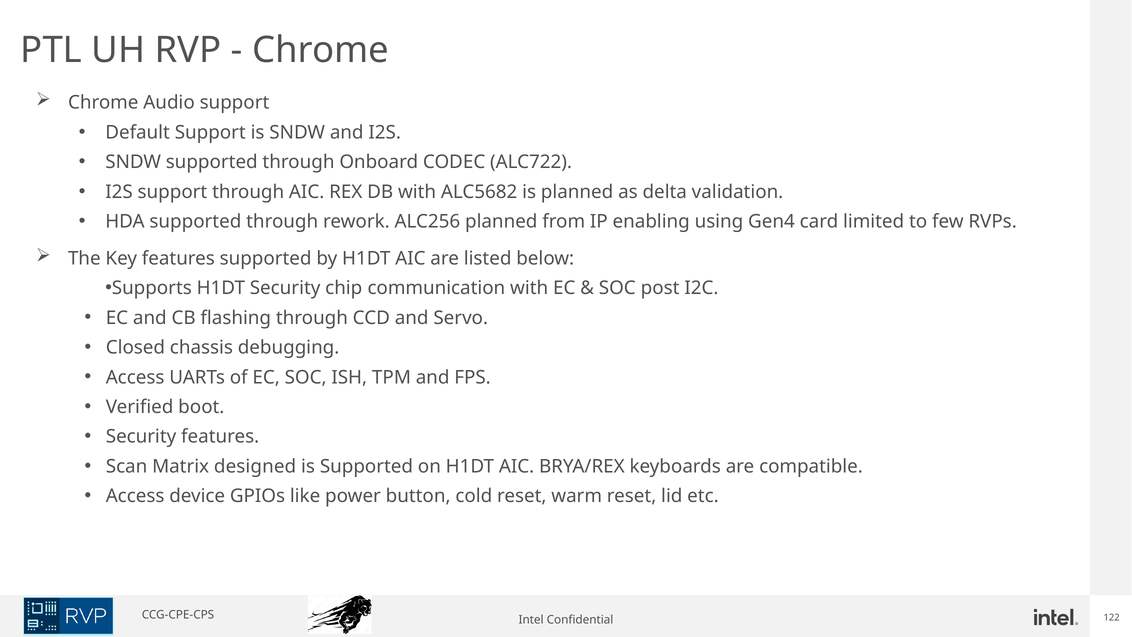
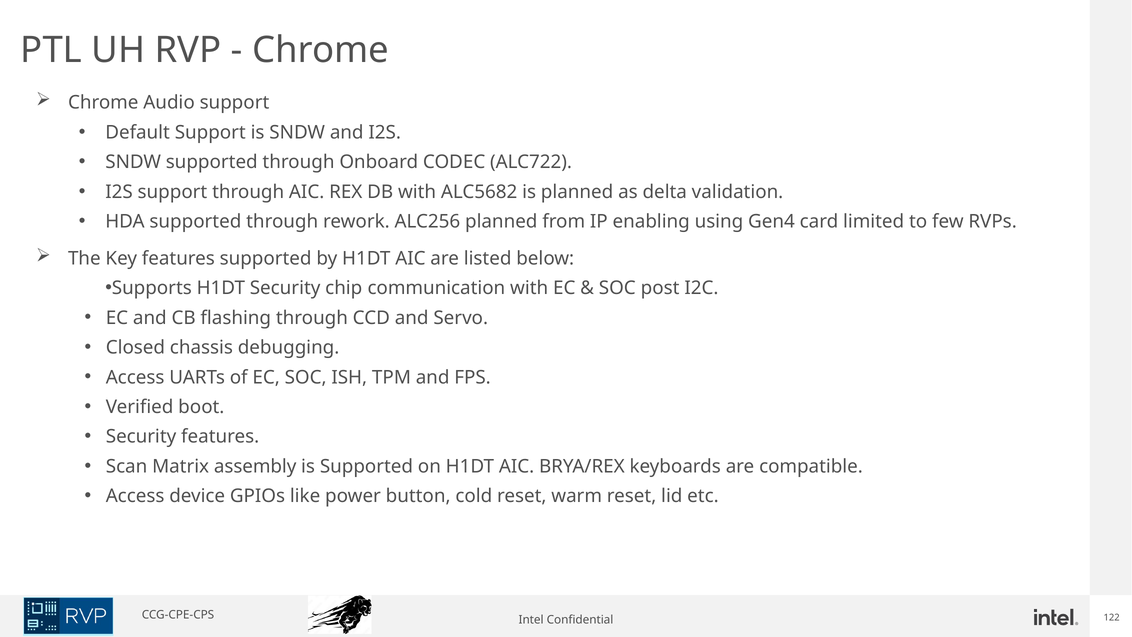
designed: designed -> assembly (255, 466)
